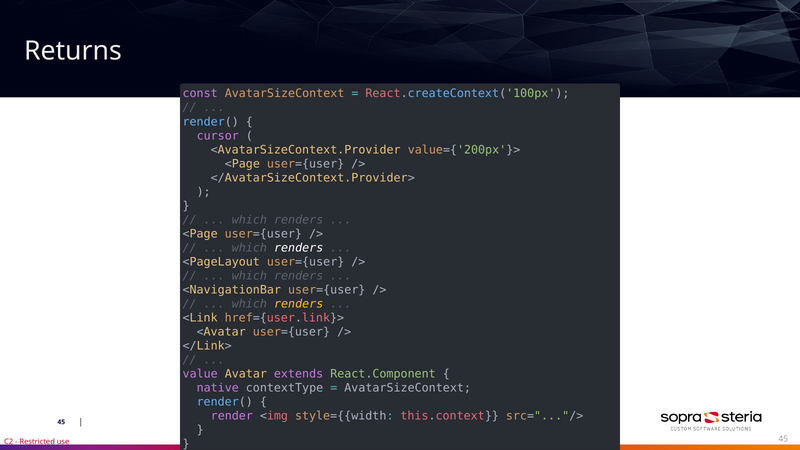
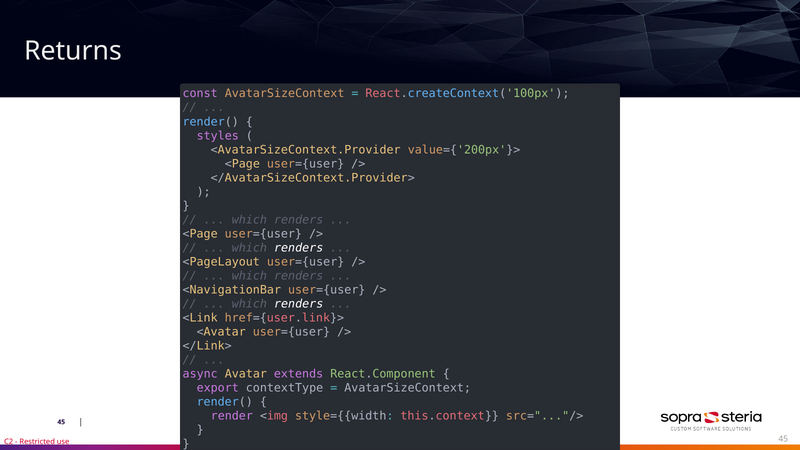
cursor: cursor -> styles (218, 136)
renders colour: yellow -> white (299, 304)
value: value -> async (200, 374)
native: native -> export (218, 388)
